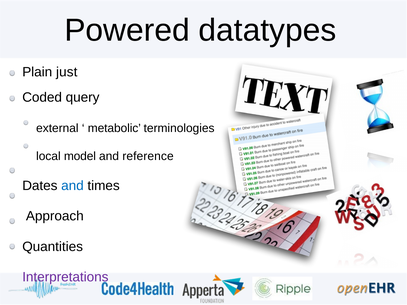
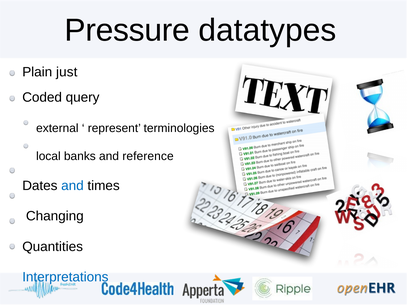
Powered: Powered -> Pressure (127, 30)
metabolic: metabolic -> represent (114, 128)
model: model -> banks (80, 156)
Approach: Approach -> Changing (55, 216)
Interpretations colour: purple -> blue (65, 277)
